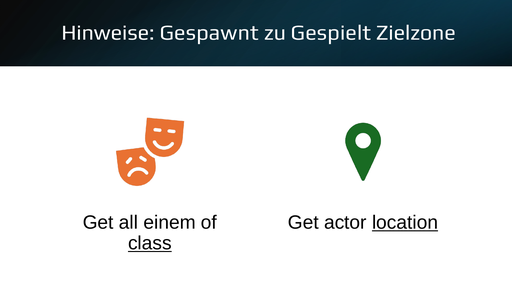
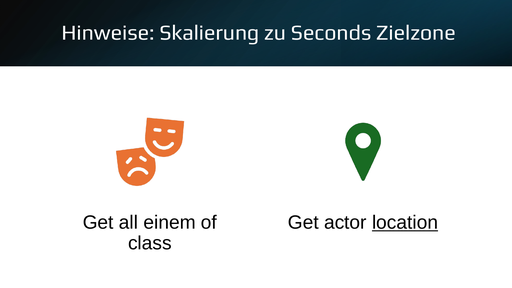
Gespawnt: Gespawnt -> Skalierung (209, 33)
Gespielt: Gespielt -> Seconds (331, 33)
class underline: present -> none (150, 243)
